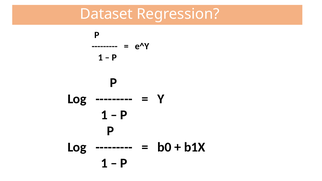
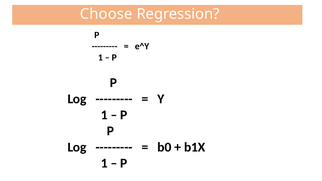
Dataset: Dataset -> Choose (106, 14)
